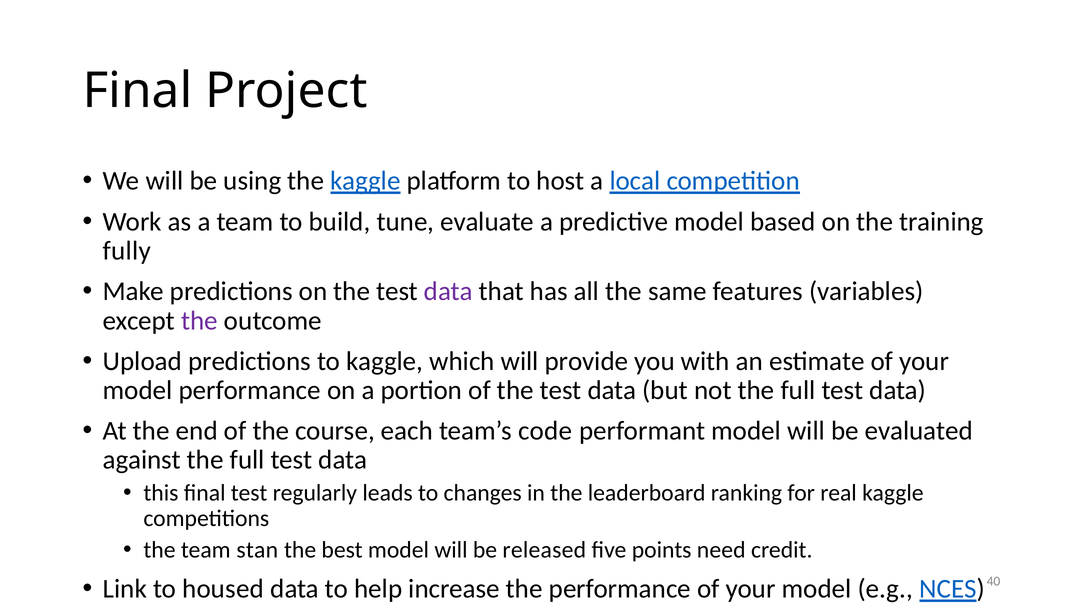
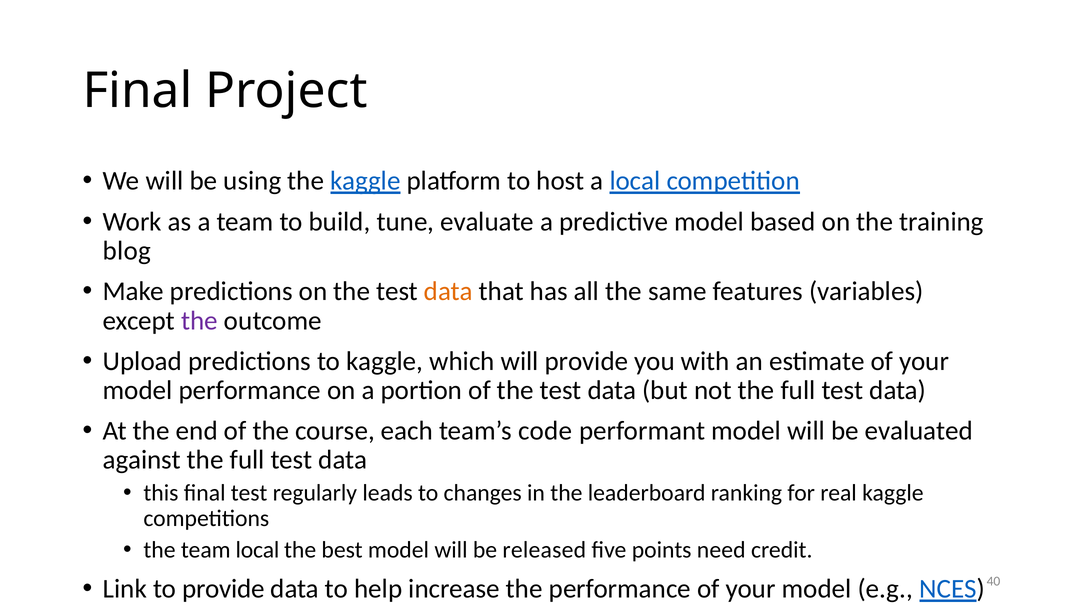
fully: fully -> blog (127, 251)
data colour: purple -> orange (448, 291)
team stan: stan -> local (257, 550)
to housed: housed -> provide (223, 589)
